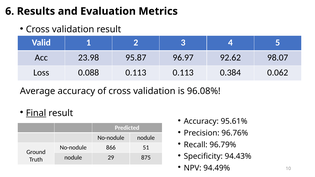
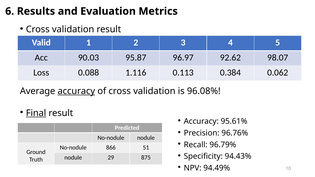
23.98: 23.98 -> 90.03 (89, 58)
0.088 0.113: 0.113 -> 1.116 (136, 73)
accuracy underline: none -> present (76, 91)
